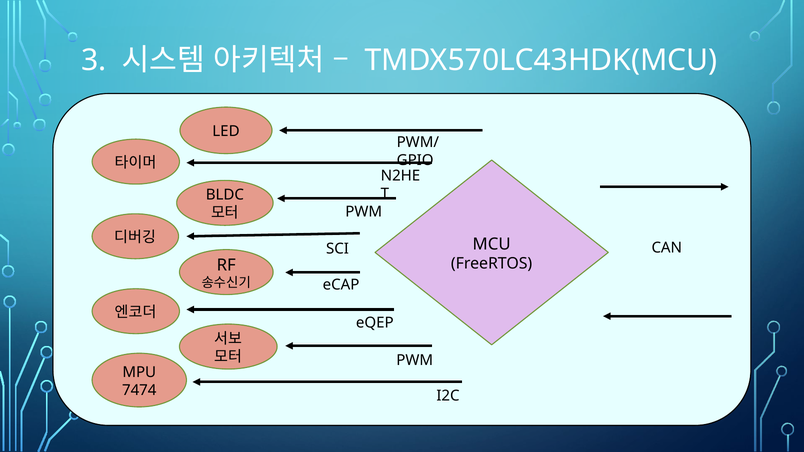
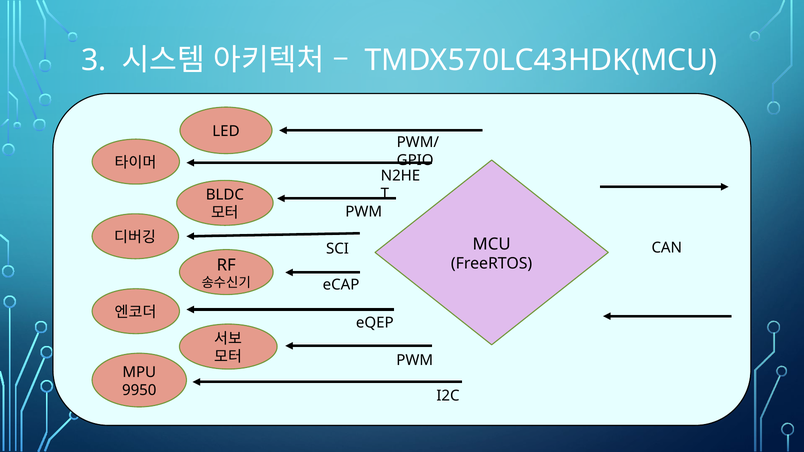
7474: 7474 -> 9950 (139, 390)
